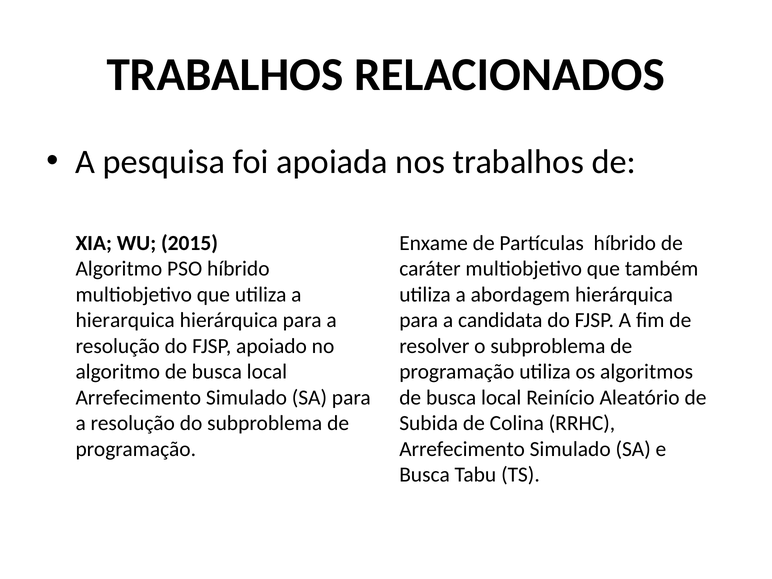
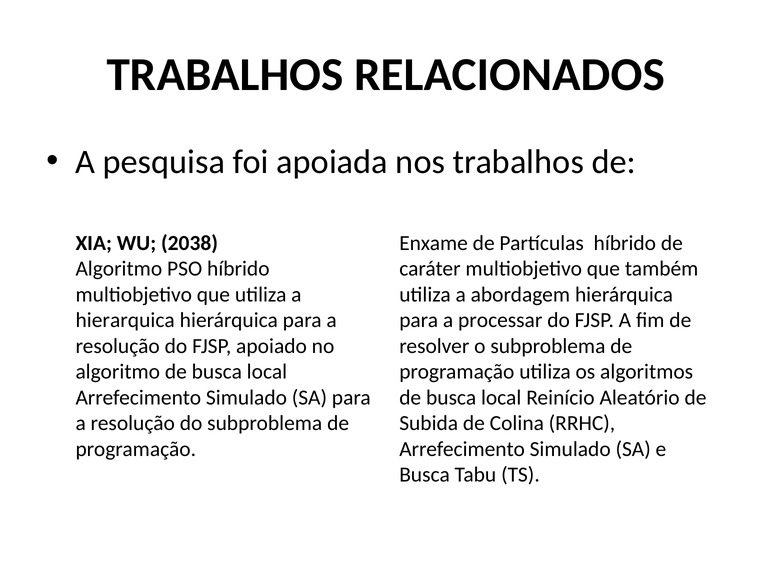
2015: 2015 -> 2038 (189, 243)
candidata: candidata -> processar (500, 320)
